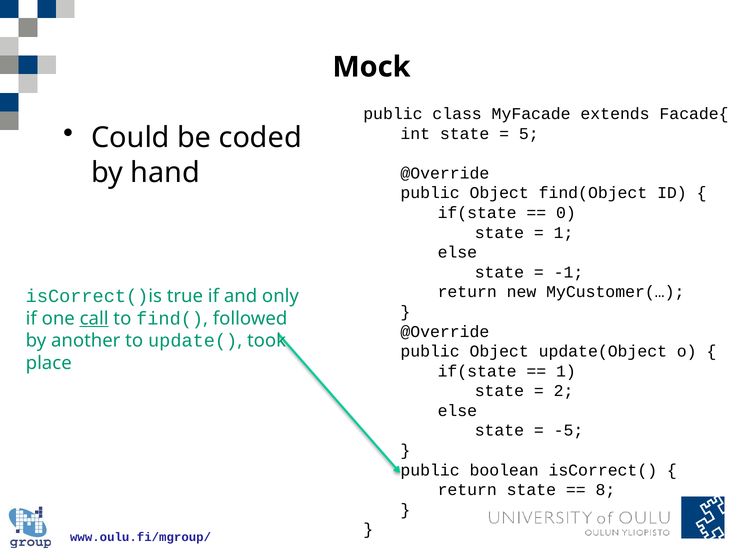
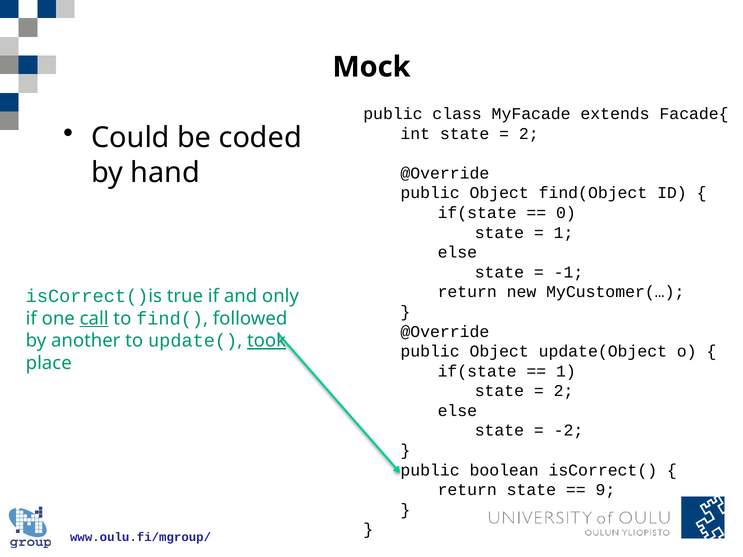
5: 5 -> 2 (529, 134)
took underline: none -> present (267, 341)
-5: -5 -> -2 (569, 431)
8: 8 -> 9 (605, 490)
